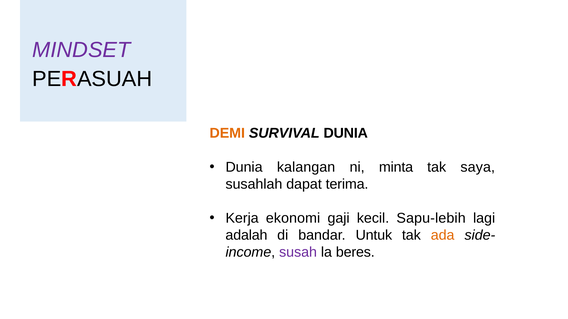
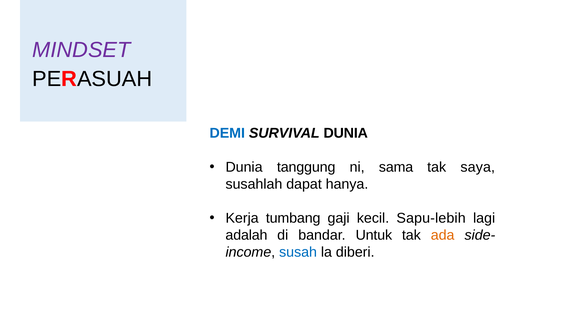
DEMI colour: orange -> blue (227, 133)
kalangan: kalangan -> tanggung (306, 167)
minta: minta -> sama (396, 167)
terima: terima -> hanya (347, 184)
ekonomi: ekonomi -> tumbang (293, 219)
susah colour: purple -> blue (298, 253)
beres: beres -> diberi (355, 253)
